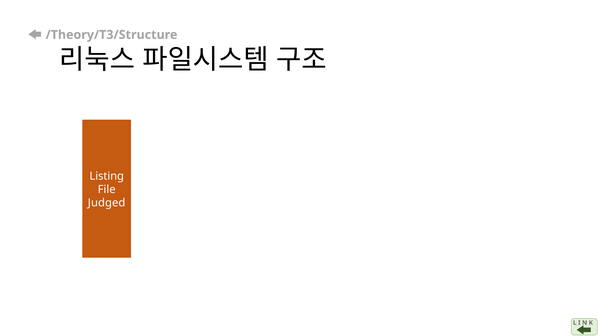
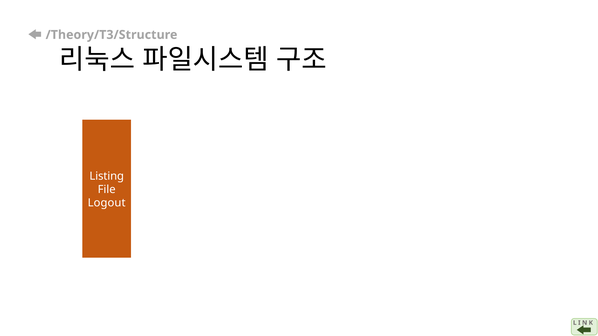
Judged: Judged -> Logout (107, 203)
